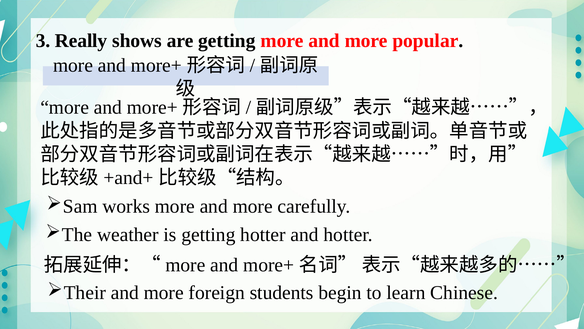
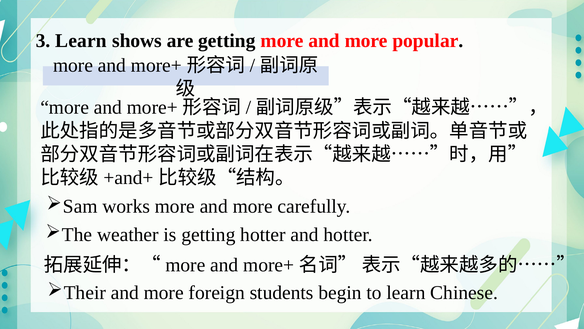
3 Really: Really -> Learn (81, 41)
